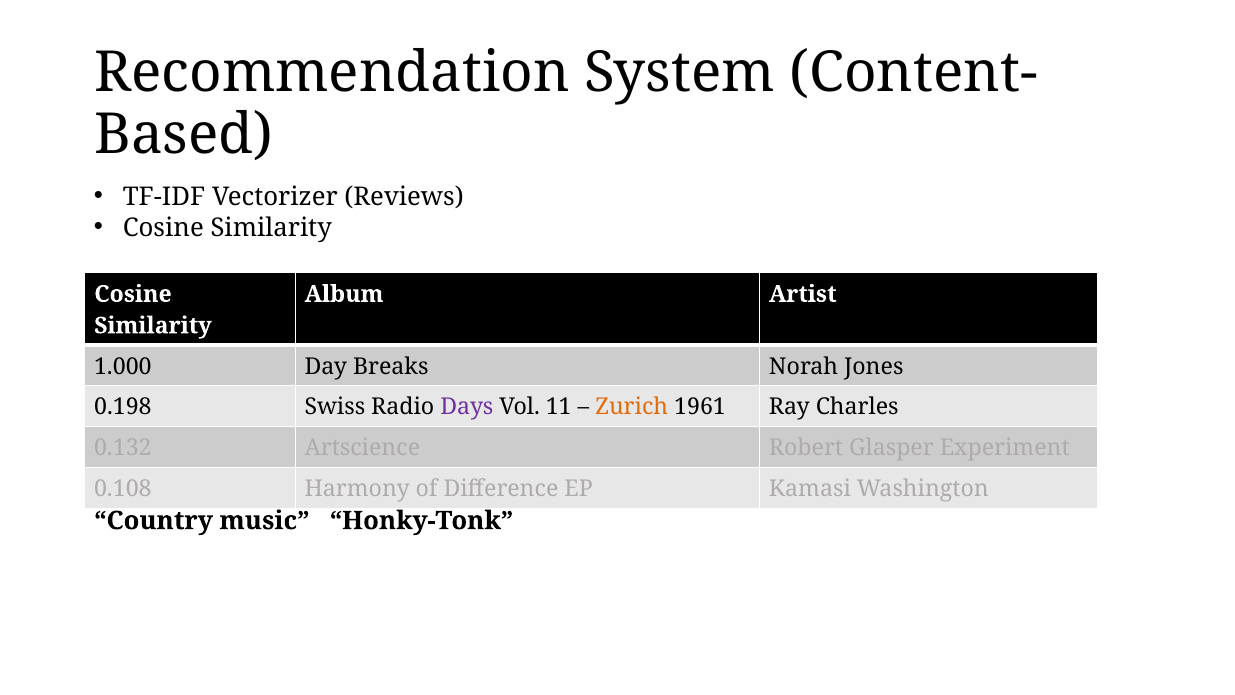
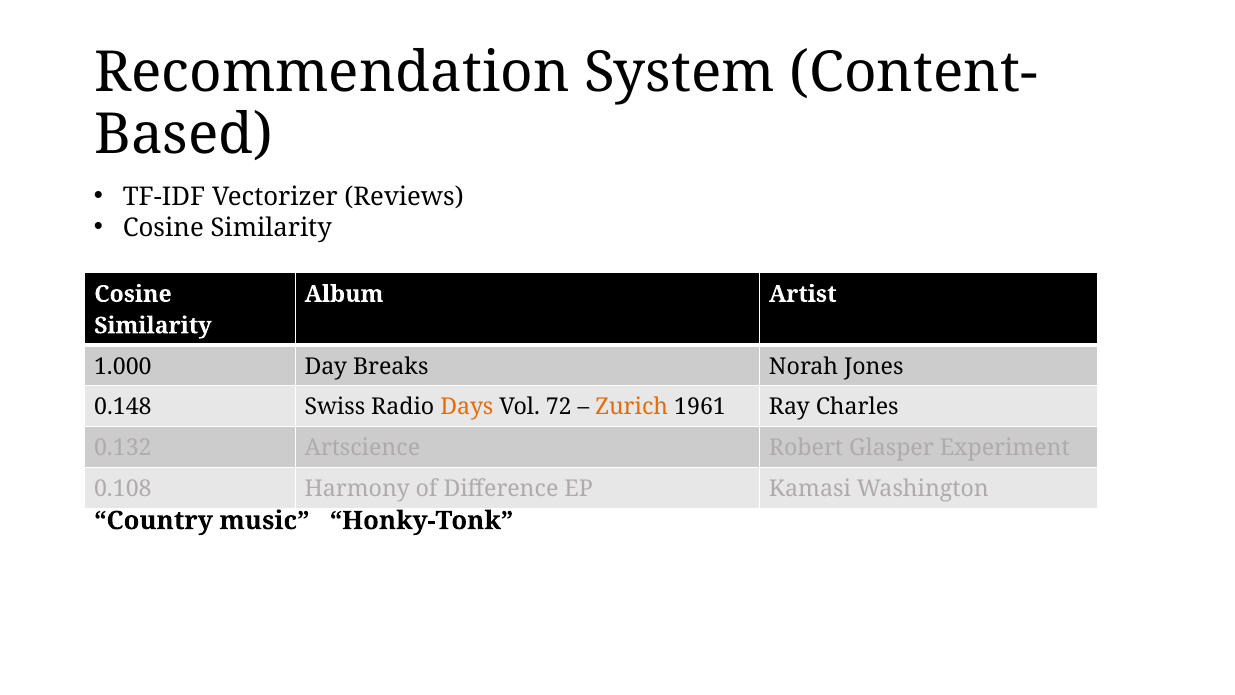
0.198: 0.198 -> 0.148 (123, 407)
Days colour: purple -> orange (467, 407)
11: 11 -> 72 (559, 407)
